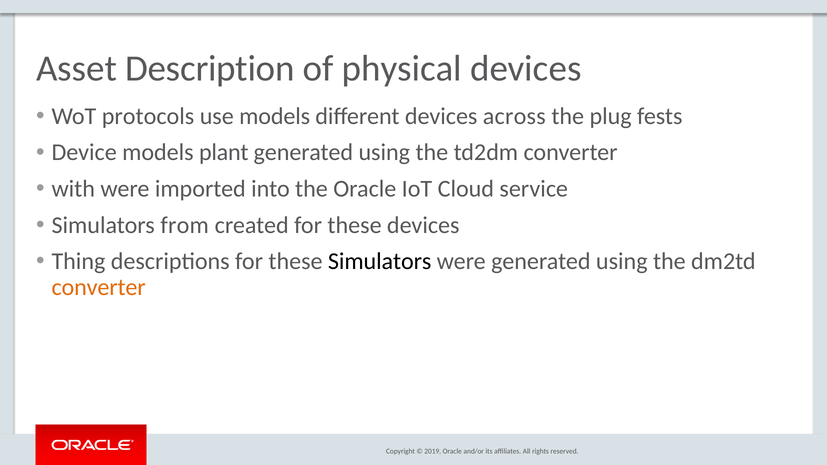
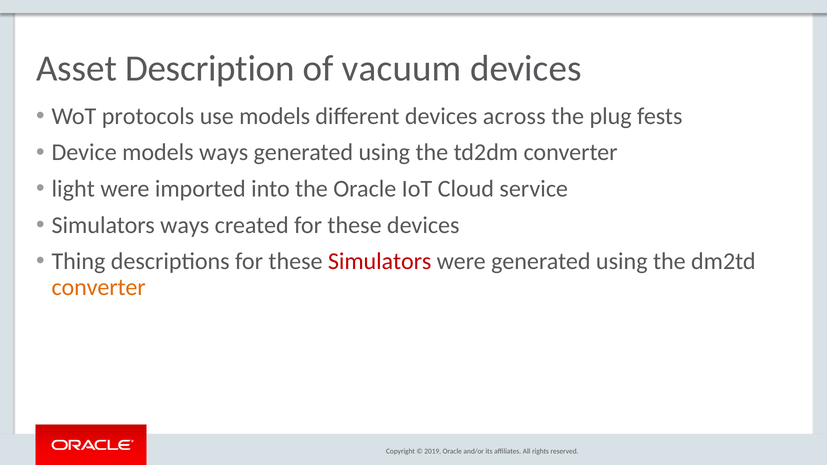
physical: physical -> vacuum (402, 69)
models plant: plant -> ways (224, 153)
with: with -> light (73, 189)
Simulators from: from -> ways (185, 225)
Simulators colour: black -> red (380, 262)
